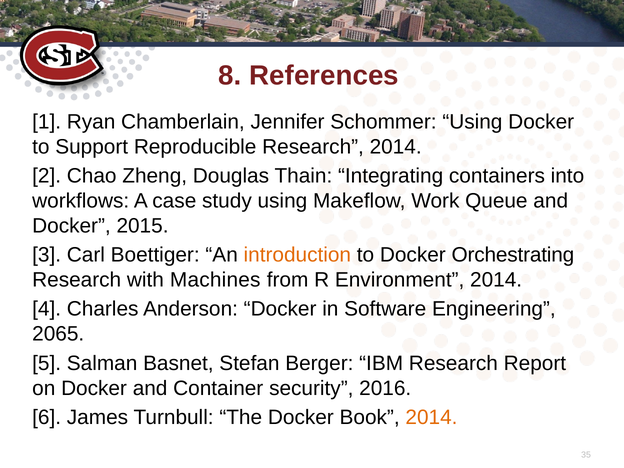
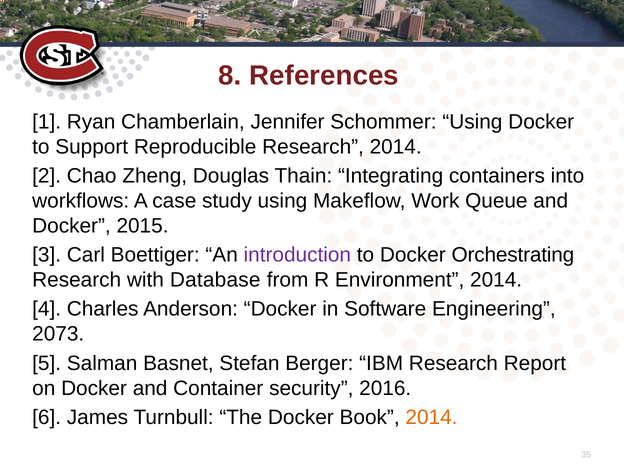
introduction colour: orange -> purple (297, 255)
Machines: Machines -> Database (215, 280)
2065: 2065 -> 2073 (58, 334)
